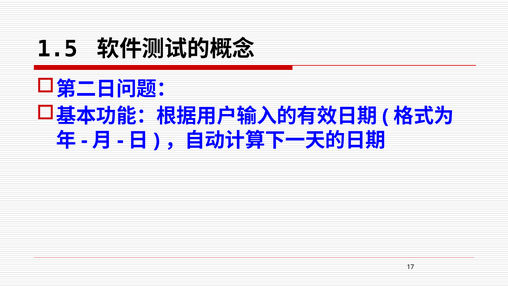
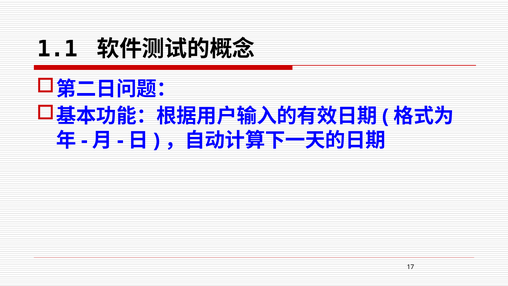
1.5: 1.5 -> 1.1 (57, 49)
